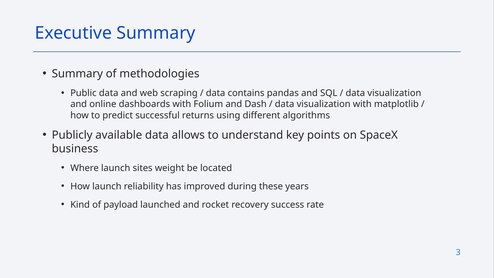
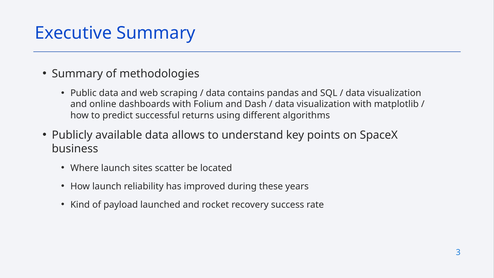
weight: weight -> scatter (170, 168)
